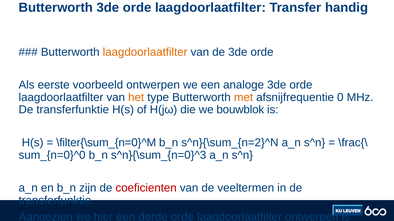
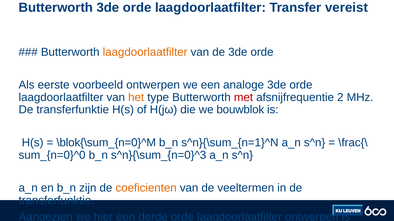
handig: handig -> vereist (346, 8)
met colour: orange -> red (243, 98)
0: 0 -> 2 (340, 98)
\filter{\sum_{n=0}^M: \filter{\sum_{n=0}^M -> \blok{\sum_{n=0}^M (106, 143)
s^n}{\sum_{n=2}^N: s^n}{\sum_{n=2}^N -> s^n}{\sum_{n=1}^N (230, 143)
coeficienten colour: red -> orange (146, 188)
